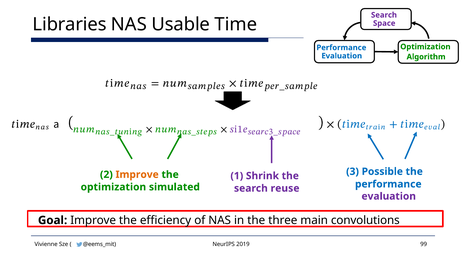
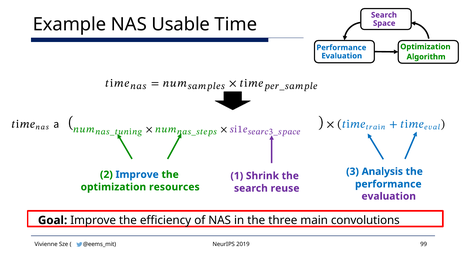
Libraries: Libraries -> Example (70, 25)
Possible: Possible -> Analysis (382, 172)
Improve colour: orange -> blue (137, 175)
simulated: simulated -> resources (174, 187)
